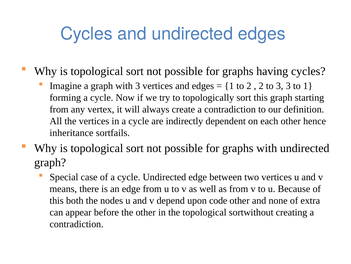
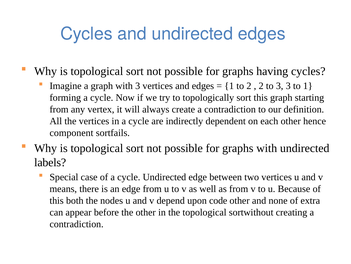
inheritance: inheritance -> component (71, 133)
graph: graph -> labels (50, 162)
